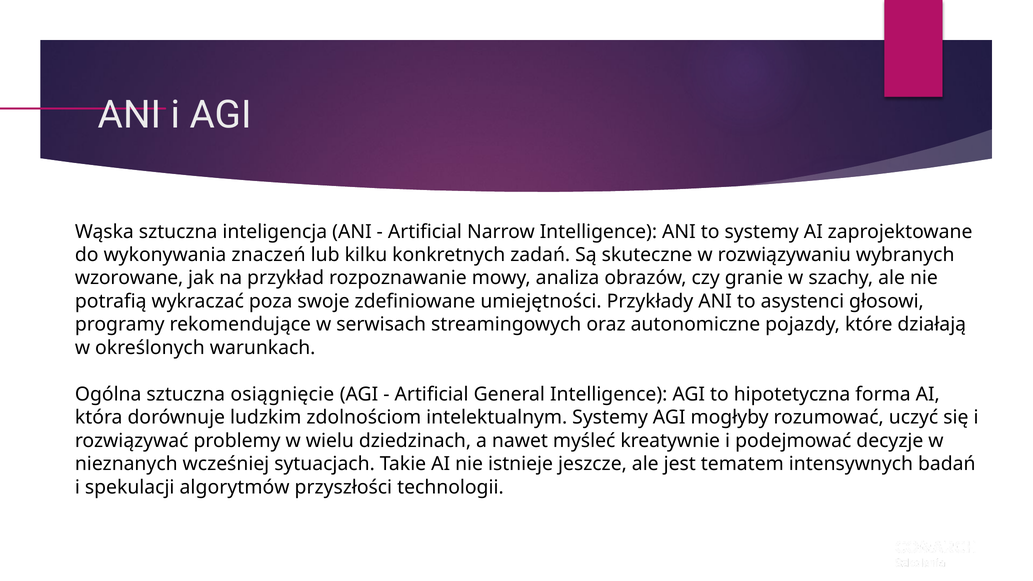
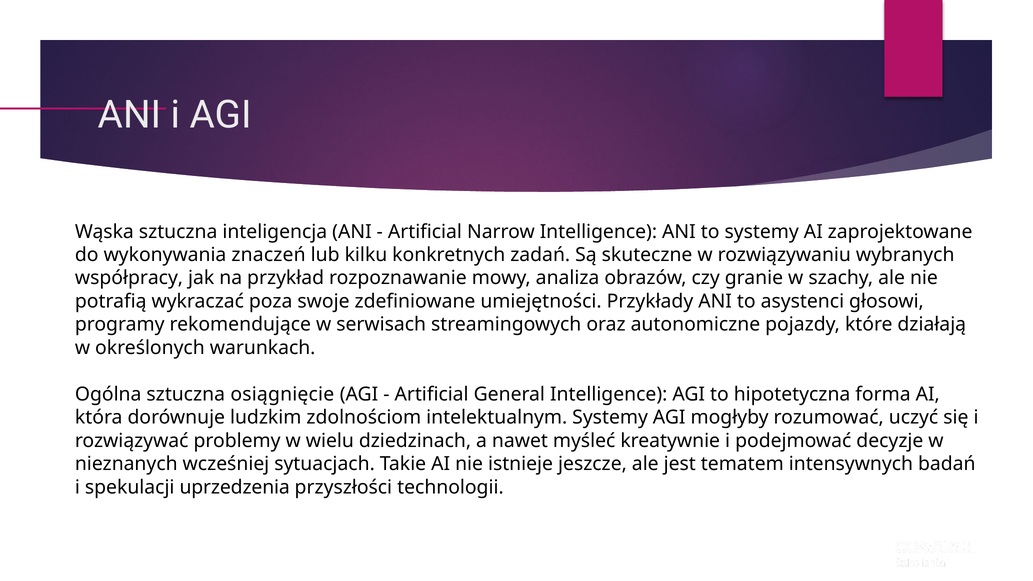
wzorowane: wzorowane -> współpracy (129, 278)
algorytmów: algorytmów -> uprzedzenia (235, 487)
